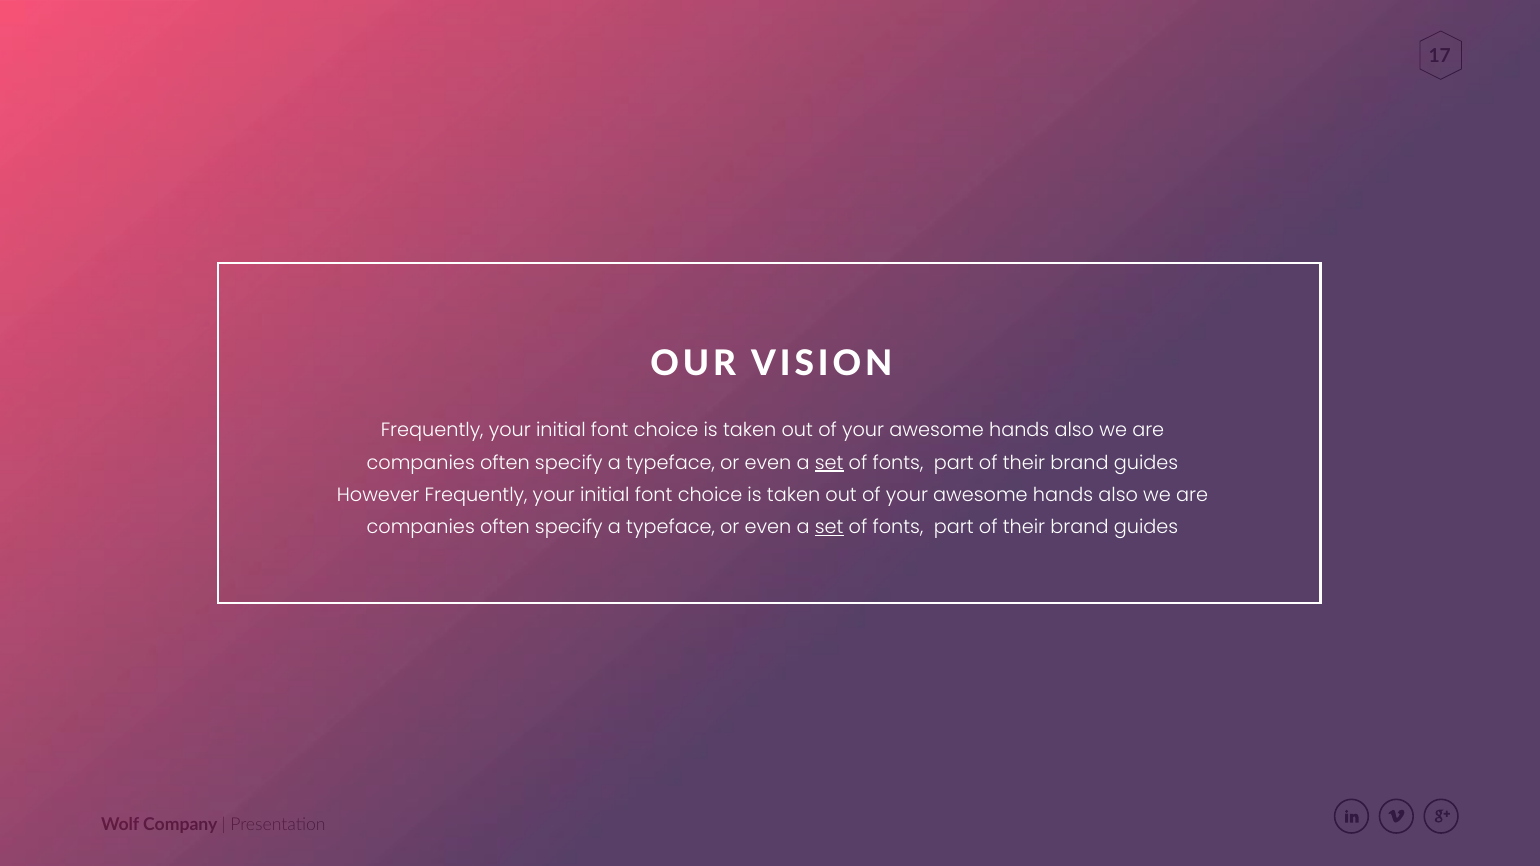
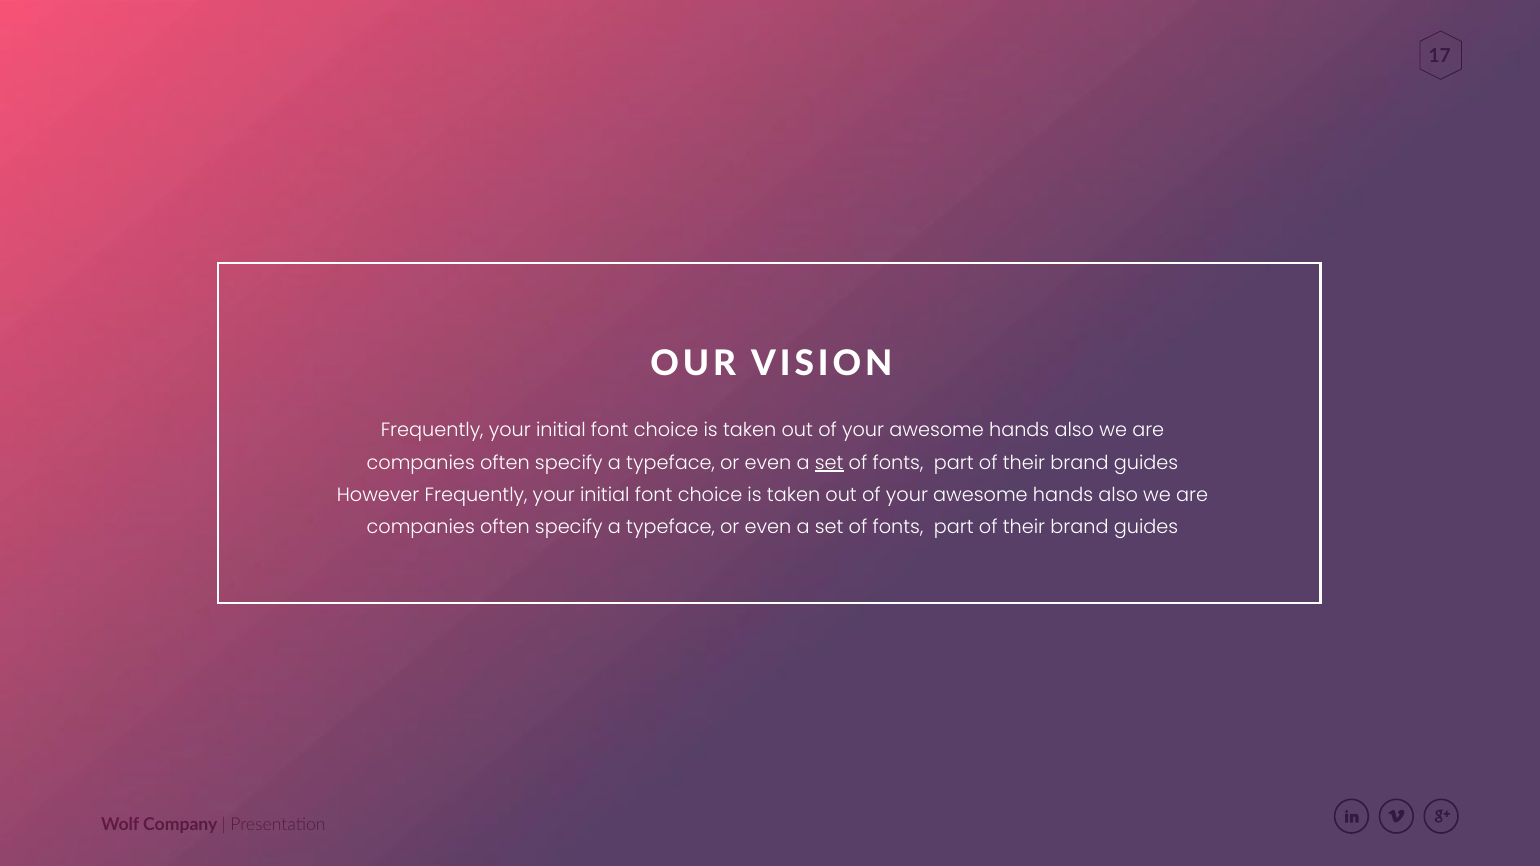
set underline: present -> none (829, 528)
